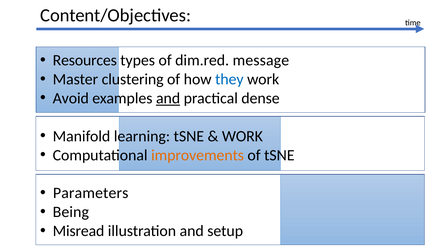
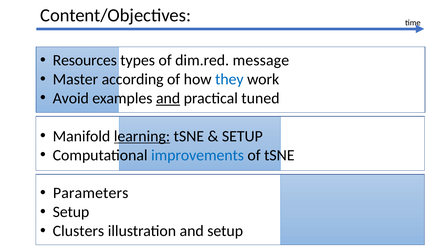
clustering: clustering -> according (133, 79)
dense: dense -> tuned (260, 98)
learning underline: none -> present (142, 136)
WORK: WORK -> SETUP (242, 136)
improvements colour: orange -> blue (198, 155)
Being: Being -> Setup (71, 212)
Misread: Misread -> Clusters (78, 231)
